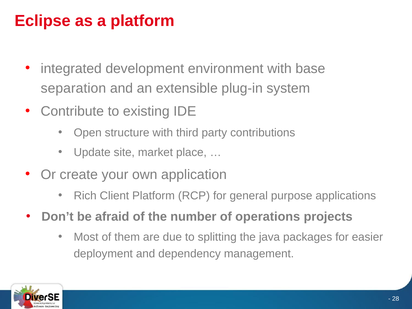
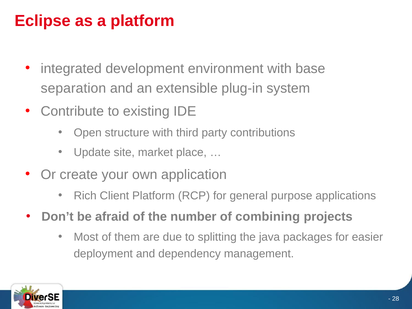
operations: operations -> combining (268, 217)
